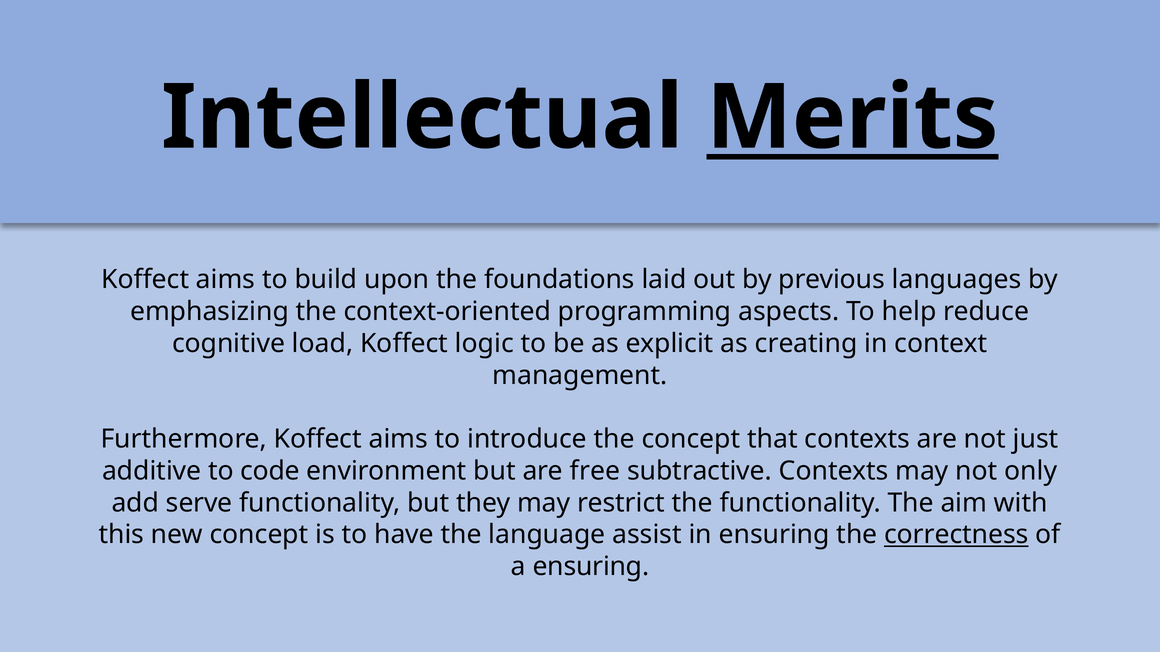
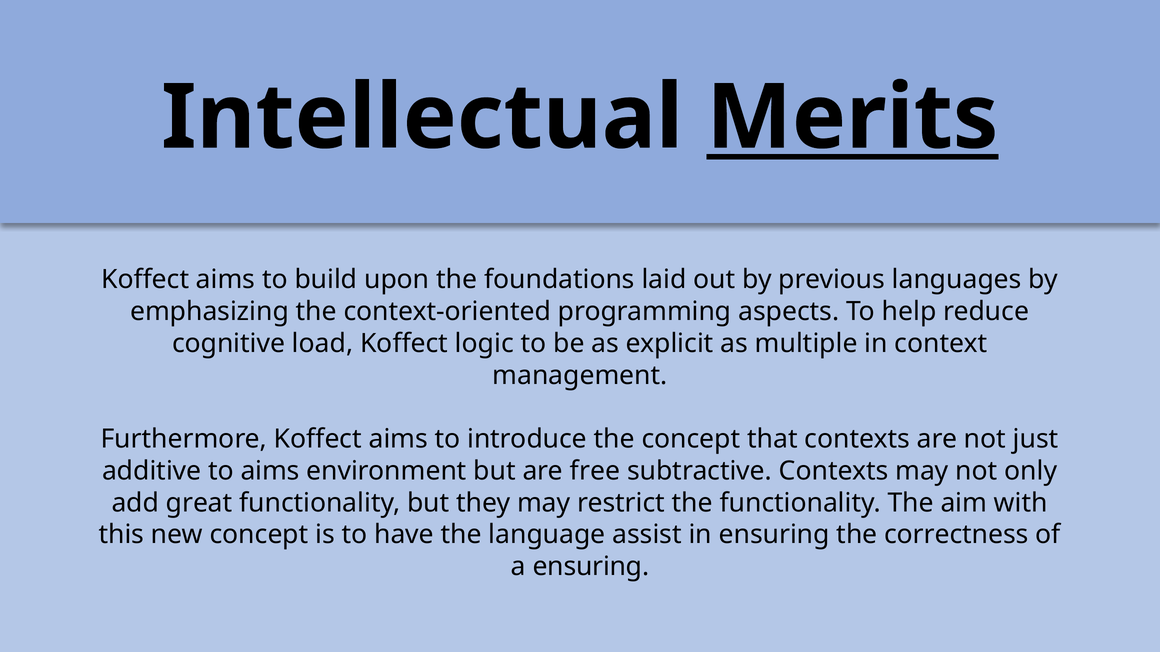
creating: creating -> multiple (806, 344)
to code: code -> aims (270, 471)
serve: serve -> great (199, 503)
correctness underline: present -> none (956, 535)
